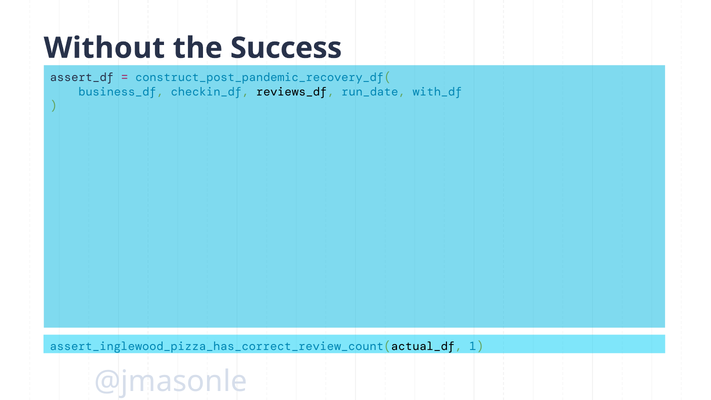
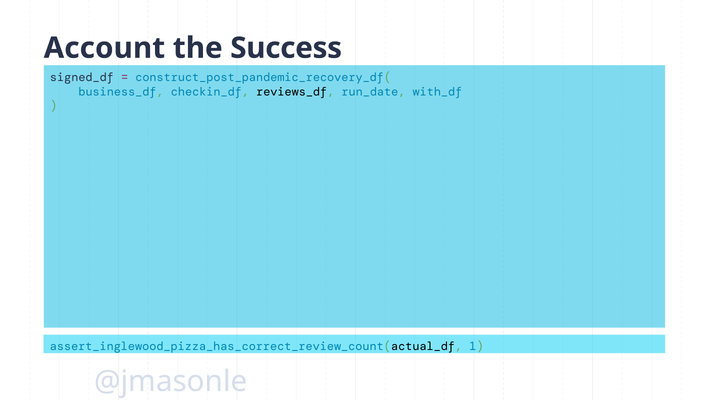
Without: Without -> Account (104, 48)
assert_df: assert_df -> signed_df (82, 77)
